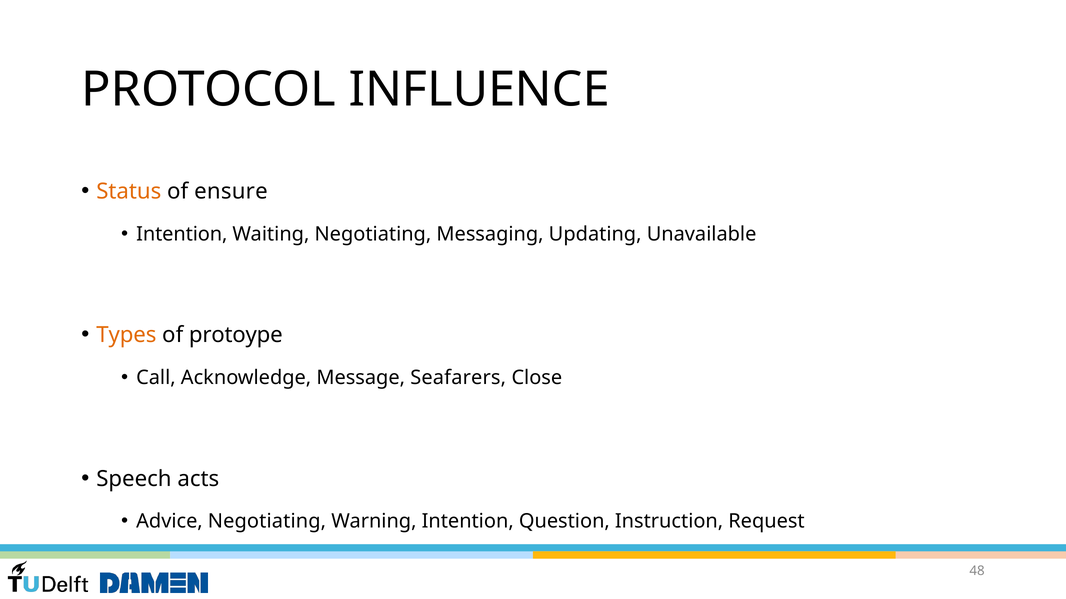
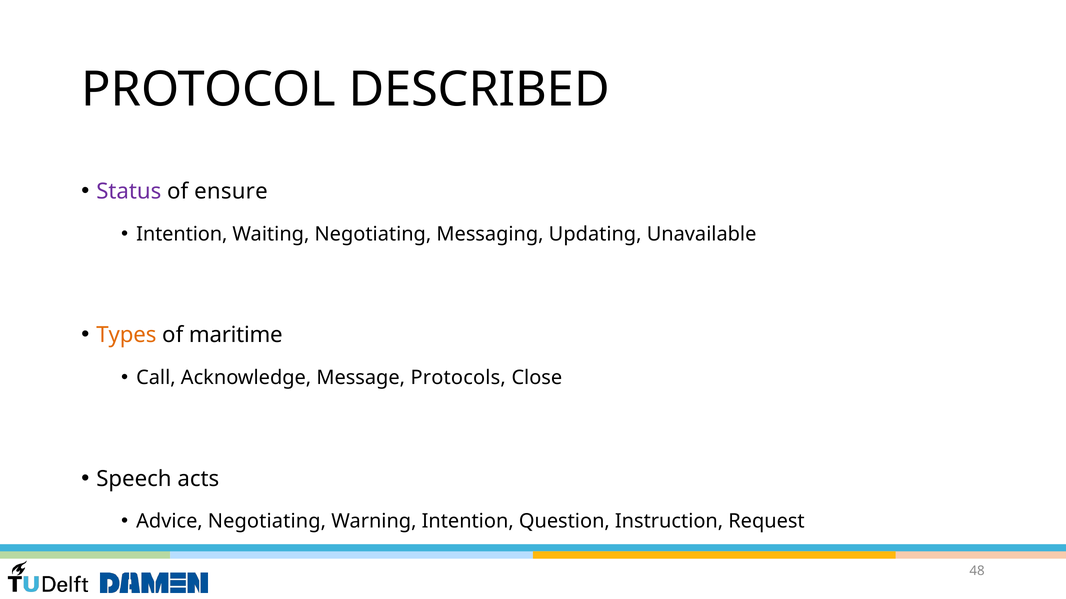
INFLUENCE: INFLUENCE -> DESCRIBED (479, 90)
Status colour: orange -> purple (129, 192)
protoype: protoype -> maritime (236, 336)
Seafarers: Seafarers -> Protocols (458, 378)
